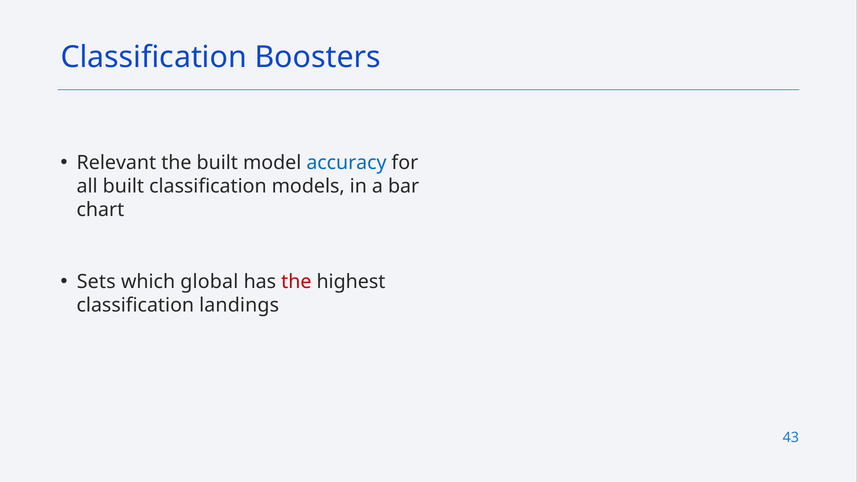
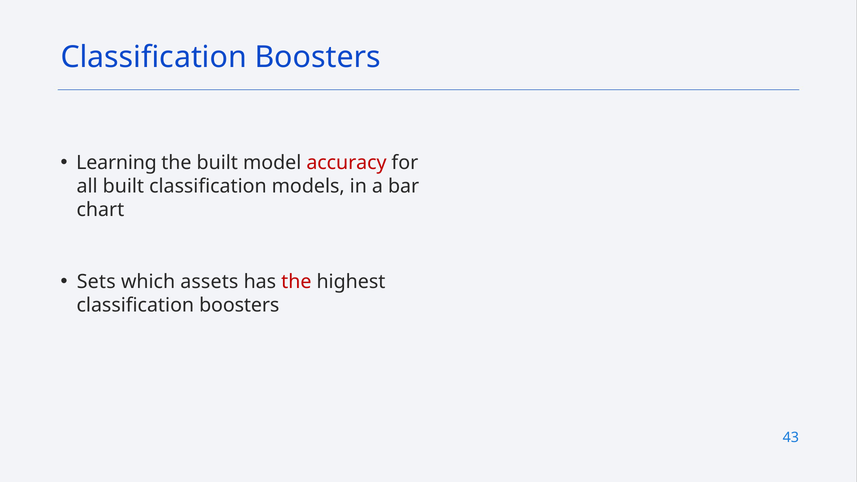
Relevant: Relevant -> Learning (117, 163)
accuracy colour: blue -> red (346, 163)
global: global -> assets (209, 282)
landings: landings -> boosters (239, 305)
